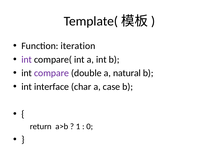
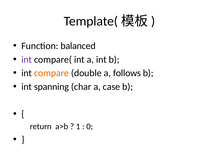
iteration: iteration -> balanced (78, 46)
compare colour: purple -> orange (51, 73)
natural: natural -> follows (127, 73)
interface: interface -> spanning (52, 87)
